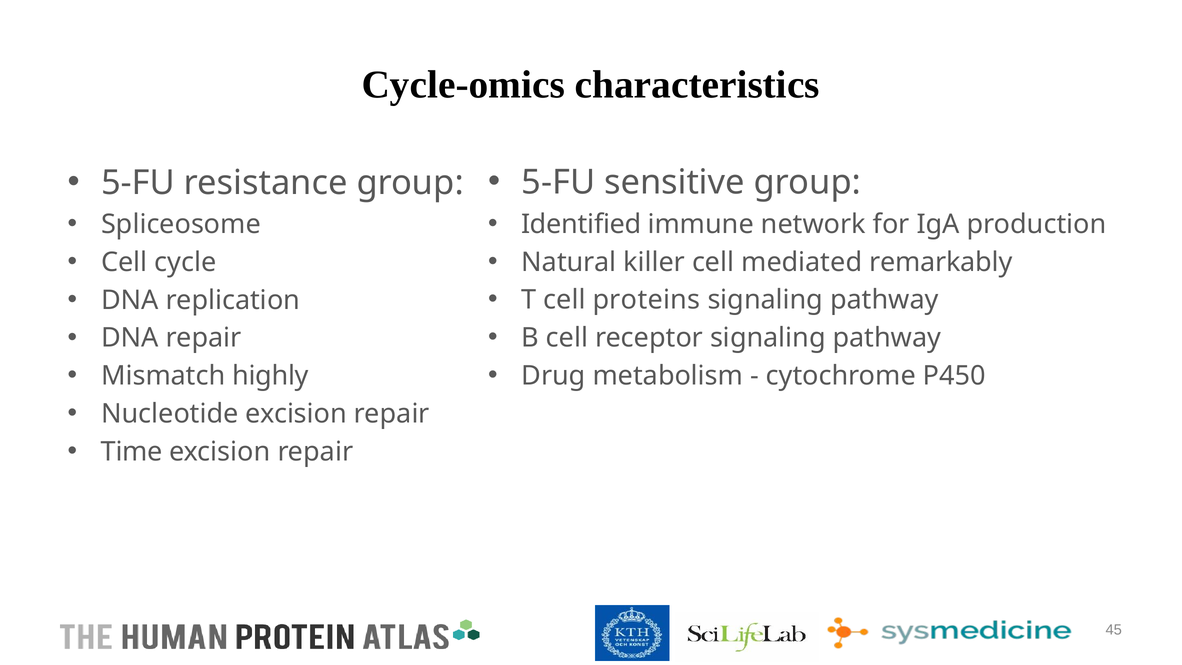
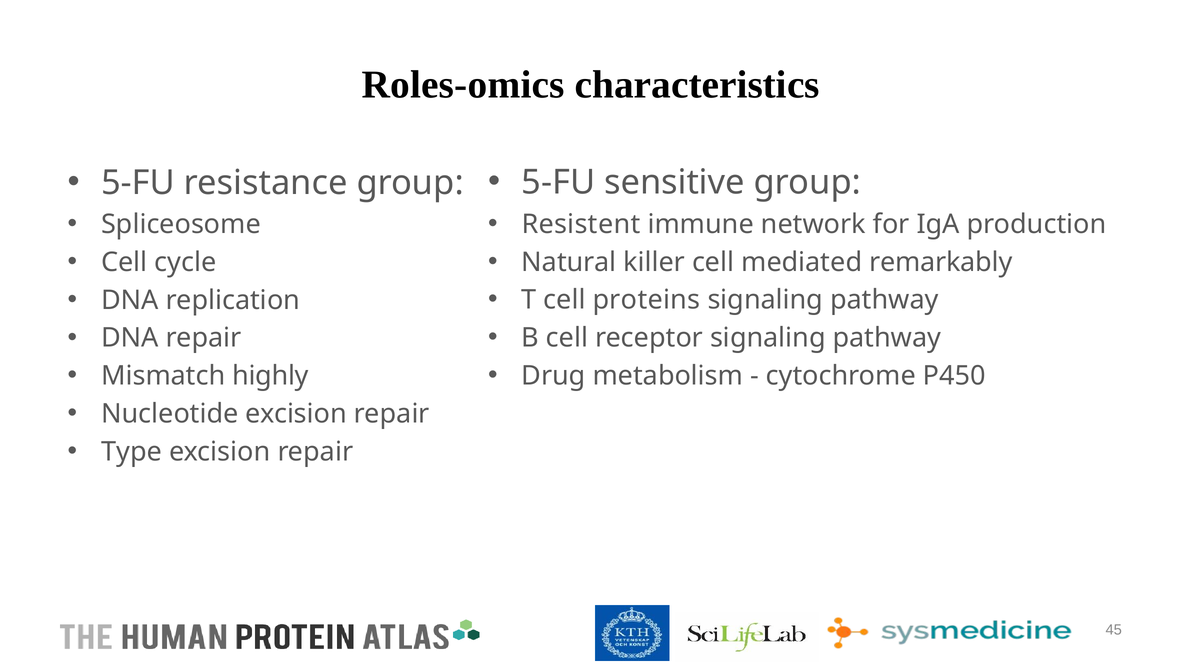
Cycle-omics: Cycle-omics -> Roles-omics (463, 85)
Identified: Identified -> Resistent (581, 224)
Time: Time -> Type (132, 452)
